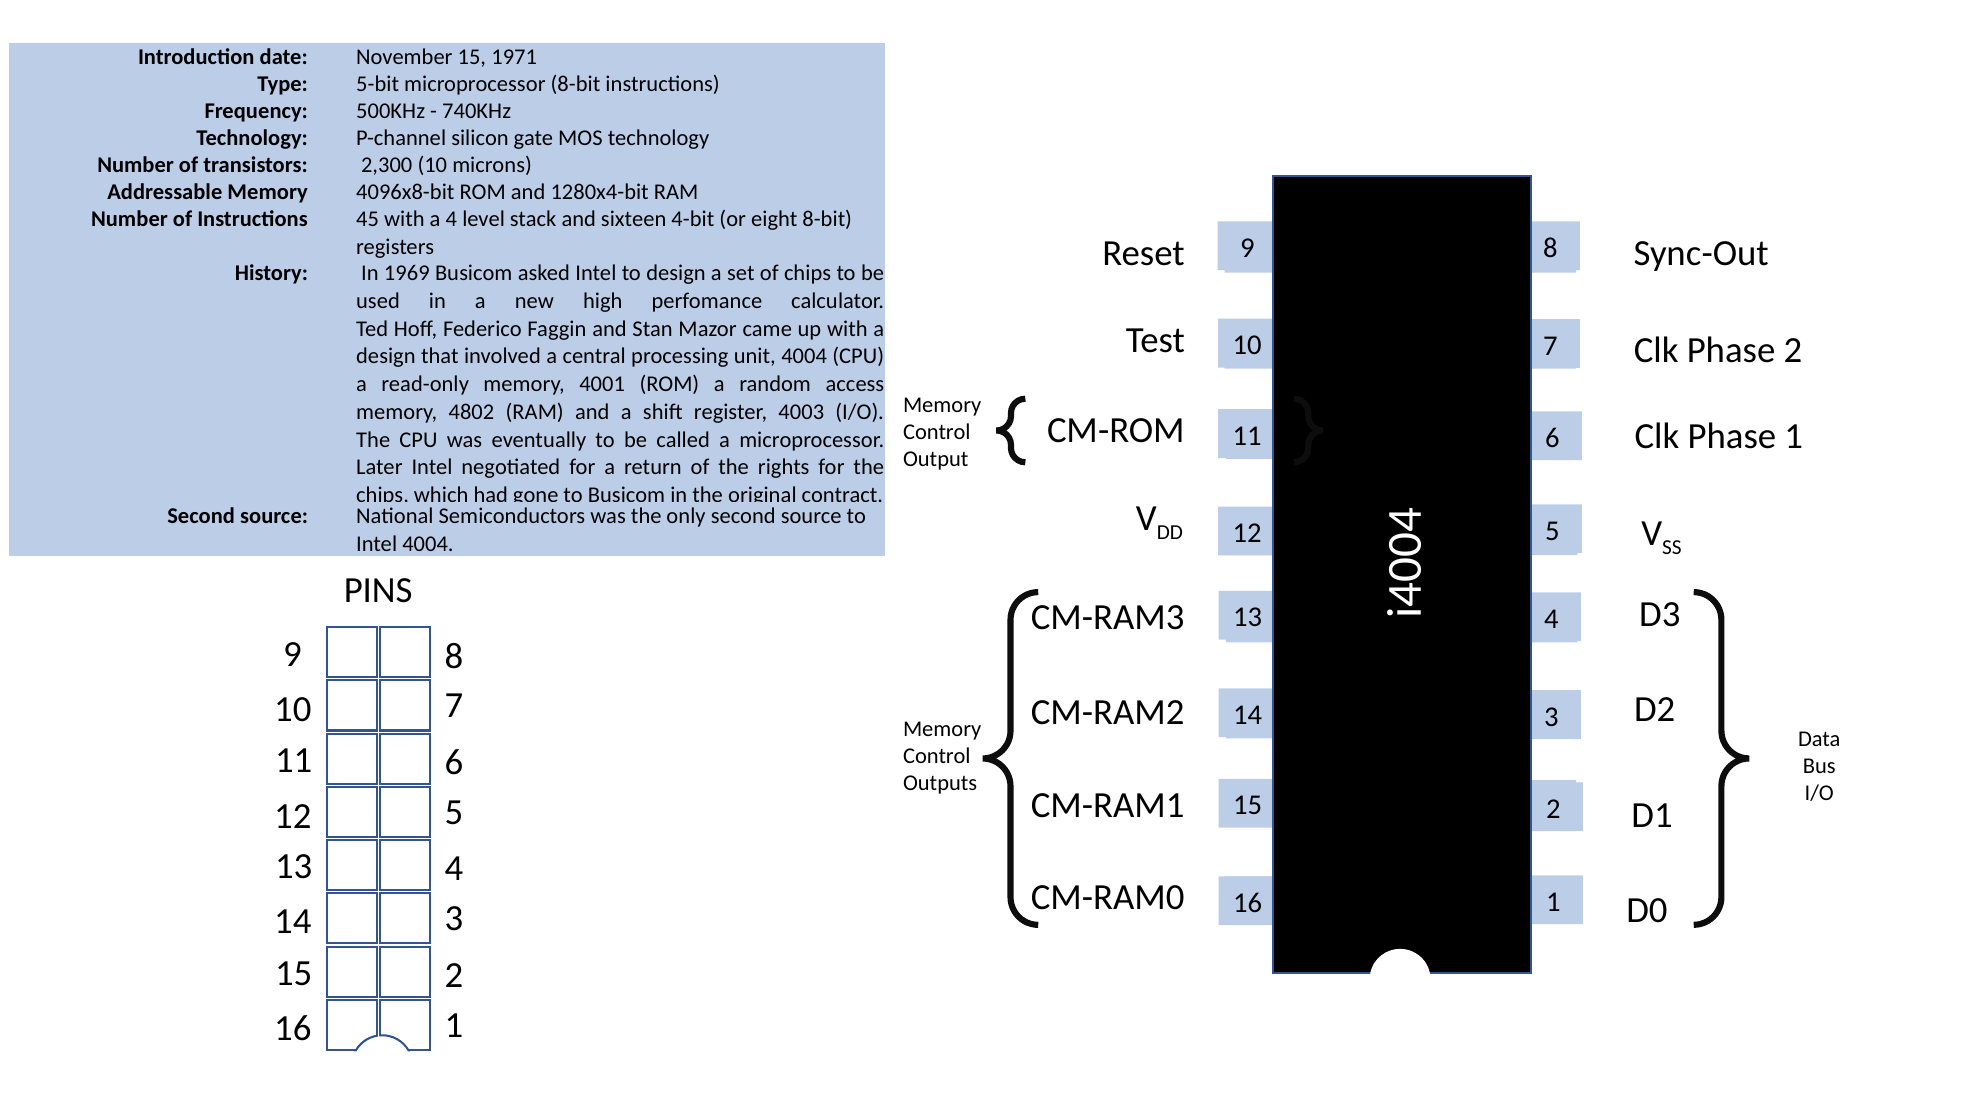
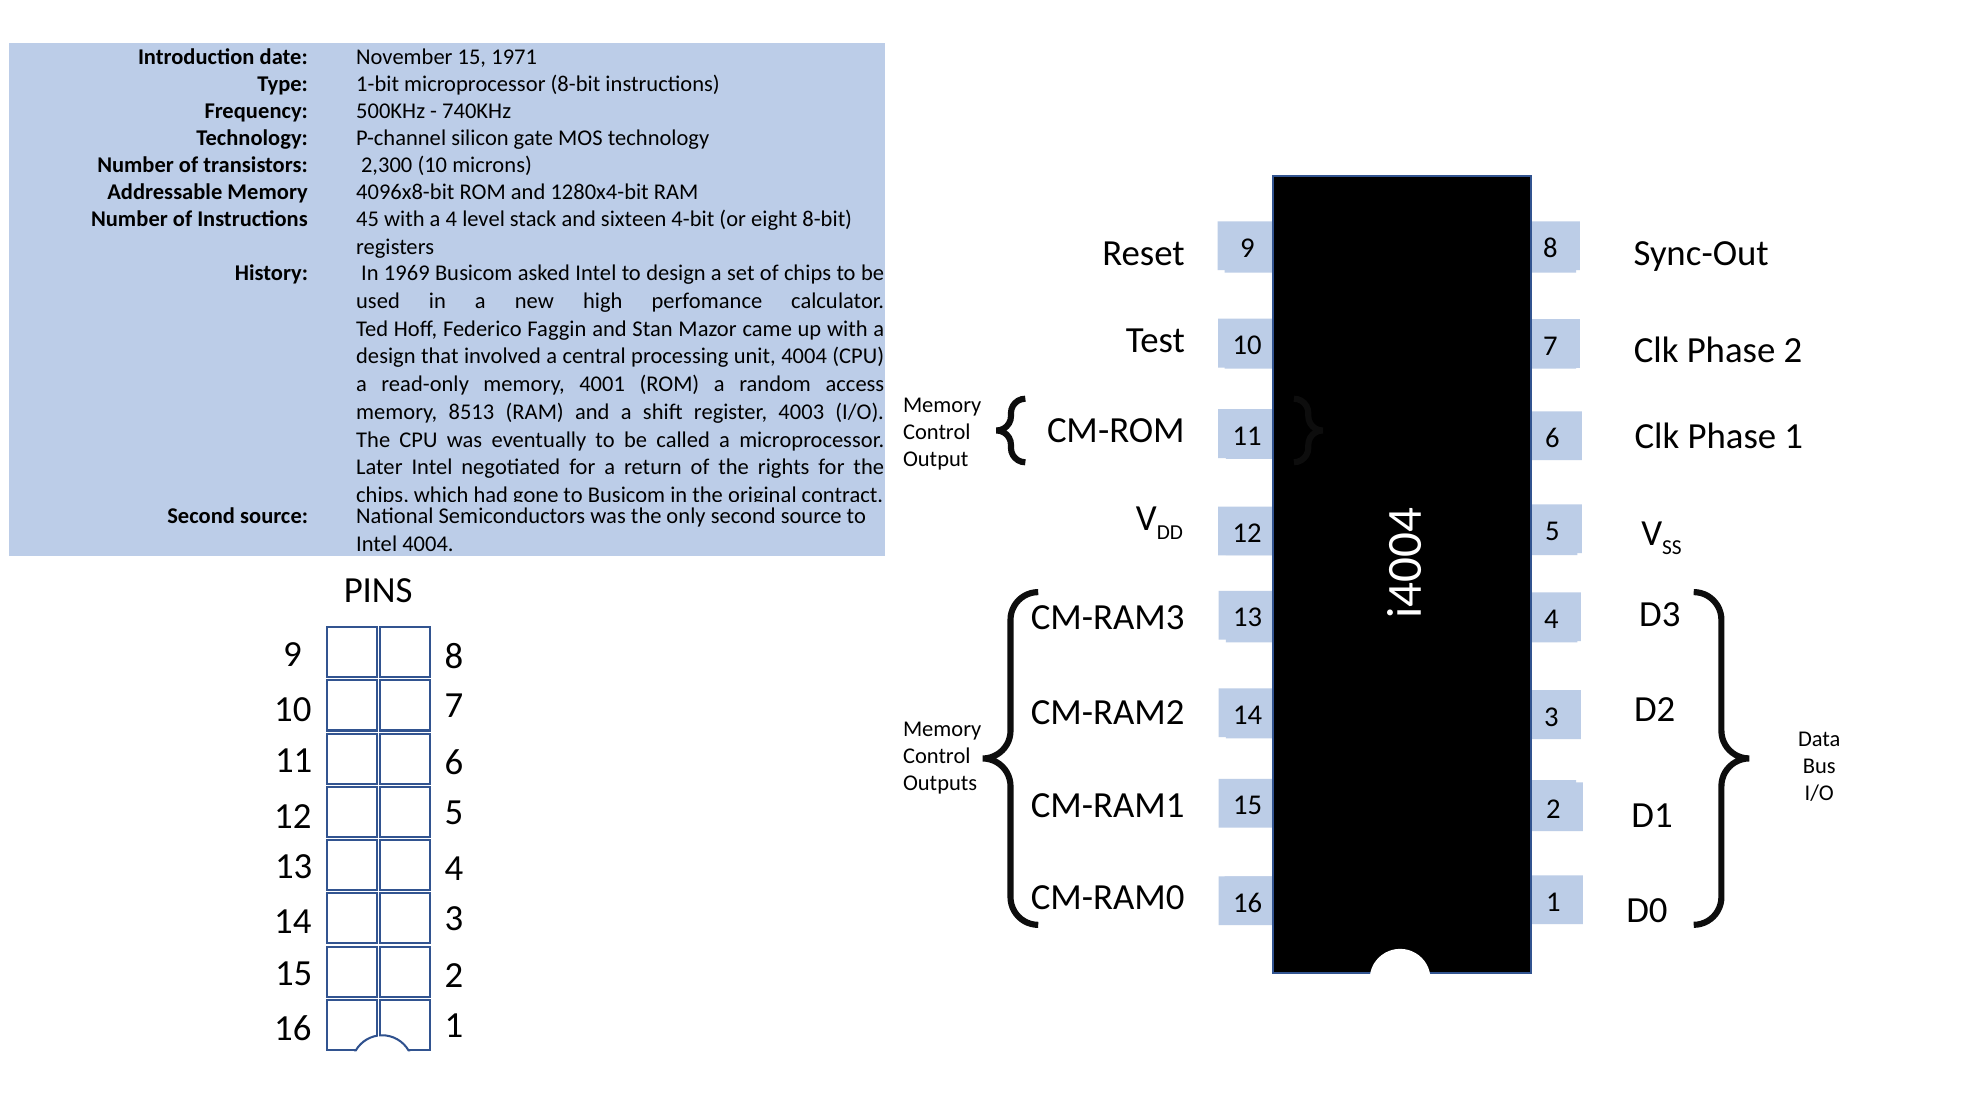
5-bit: 5-bit -> 1-bit (378, 84)
4802: 4802 -> 8513 (471, 412)
